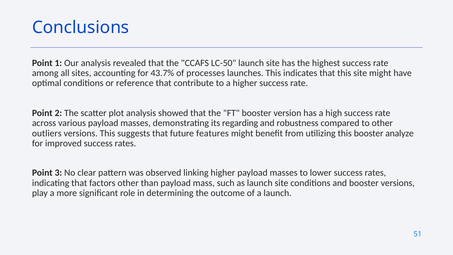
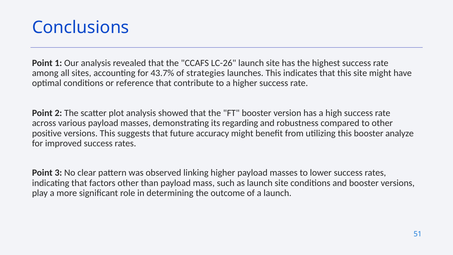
LC-50: LC-50 -> LC-26 (224, 63)
processes: processes -> strategies (206, 73)
outliers: outliers -> positive (47, 133)
features: features -> accuracy (213, 133)
